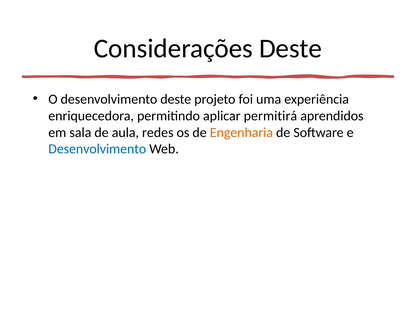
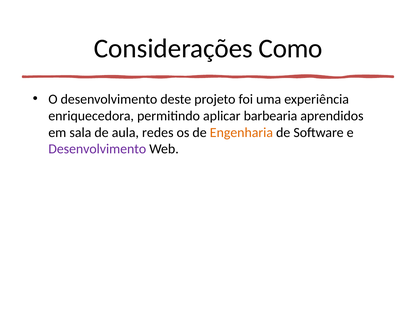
Considerações Deste: Deste -> Como (291, 49)
permitirá: permitirá -> barbearia (270, 116)
Desenvolvimento colour: blue -> purple (97, 149)
